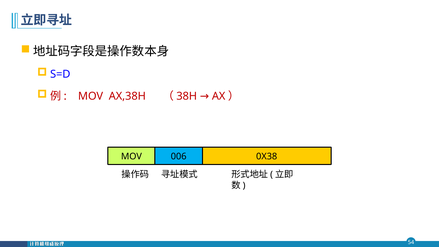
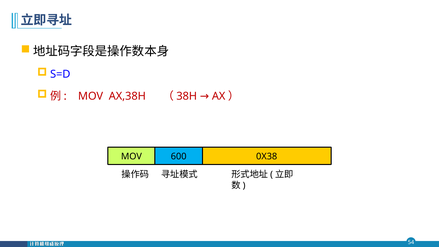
006: 006 -> 600 (179, 157)
